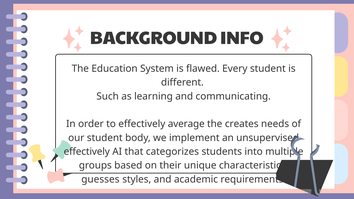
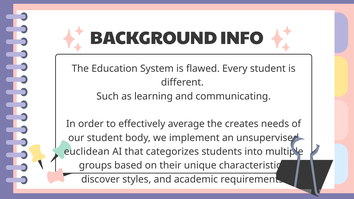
effectively: effectively -> euclidean (87, 152)
guesses: guesses -> discover (100, 179)
